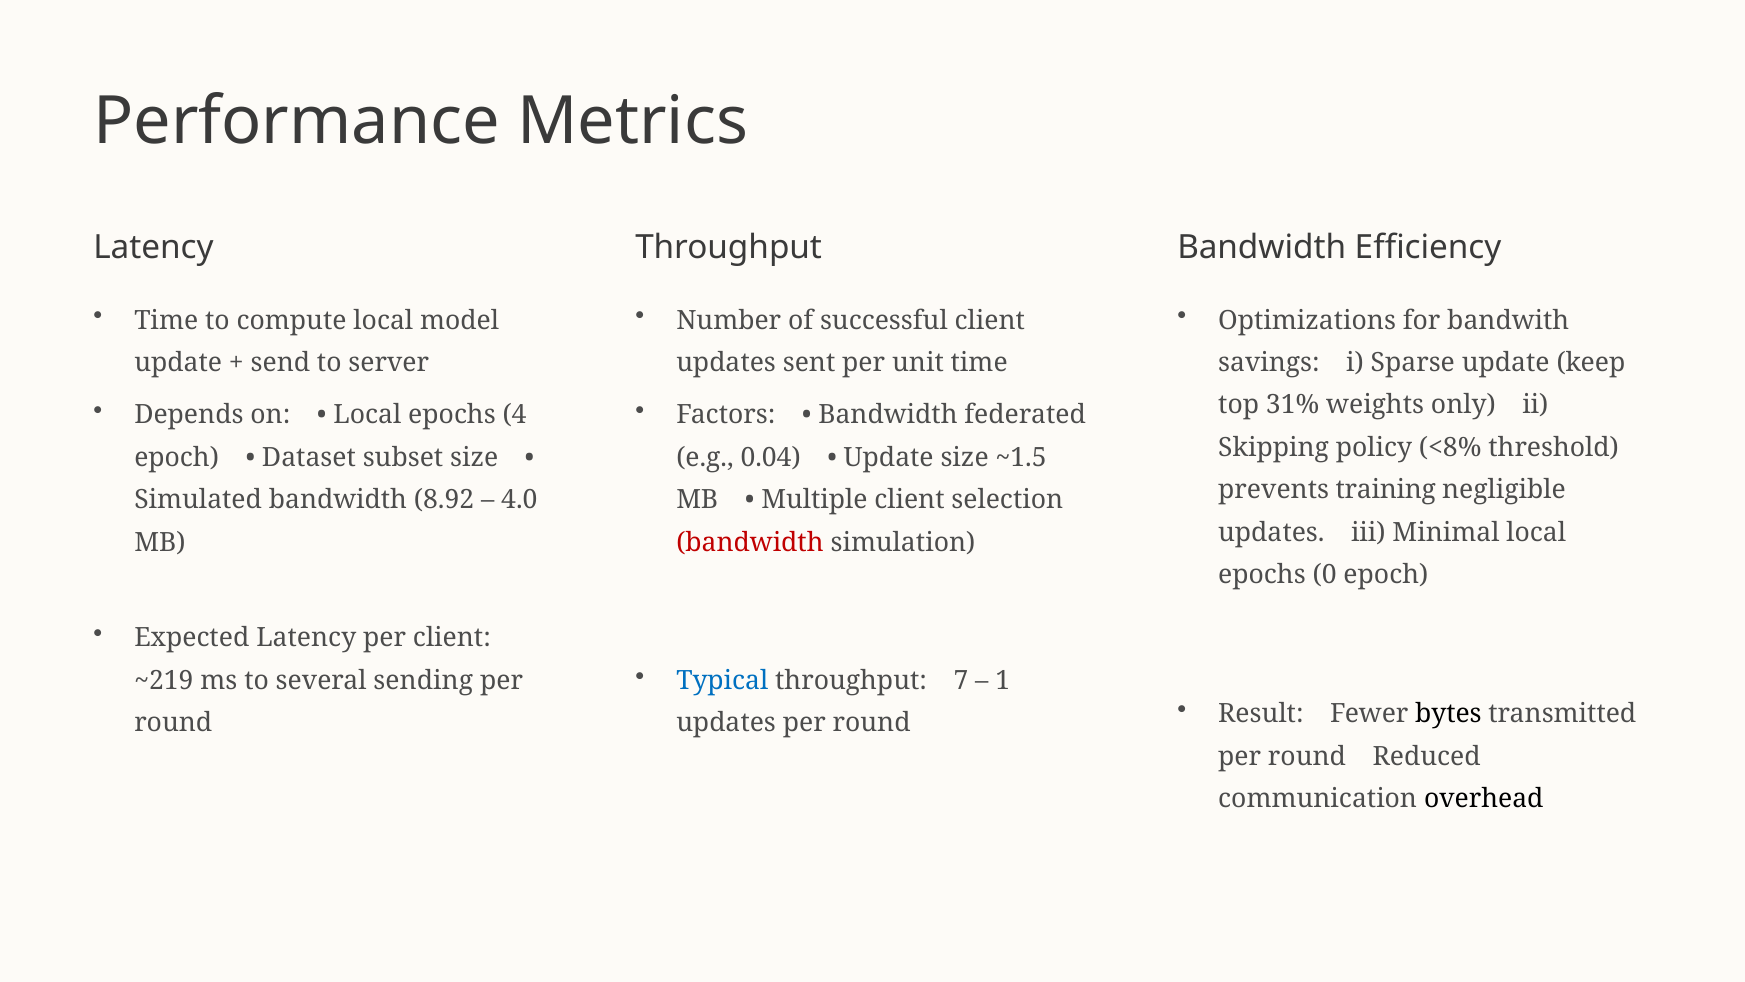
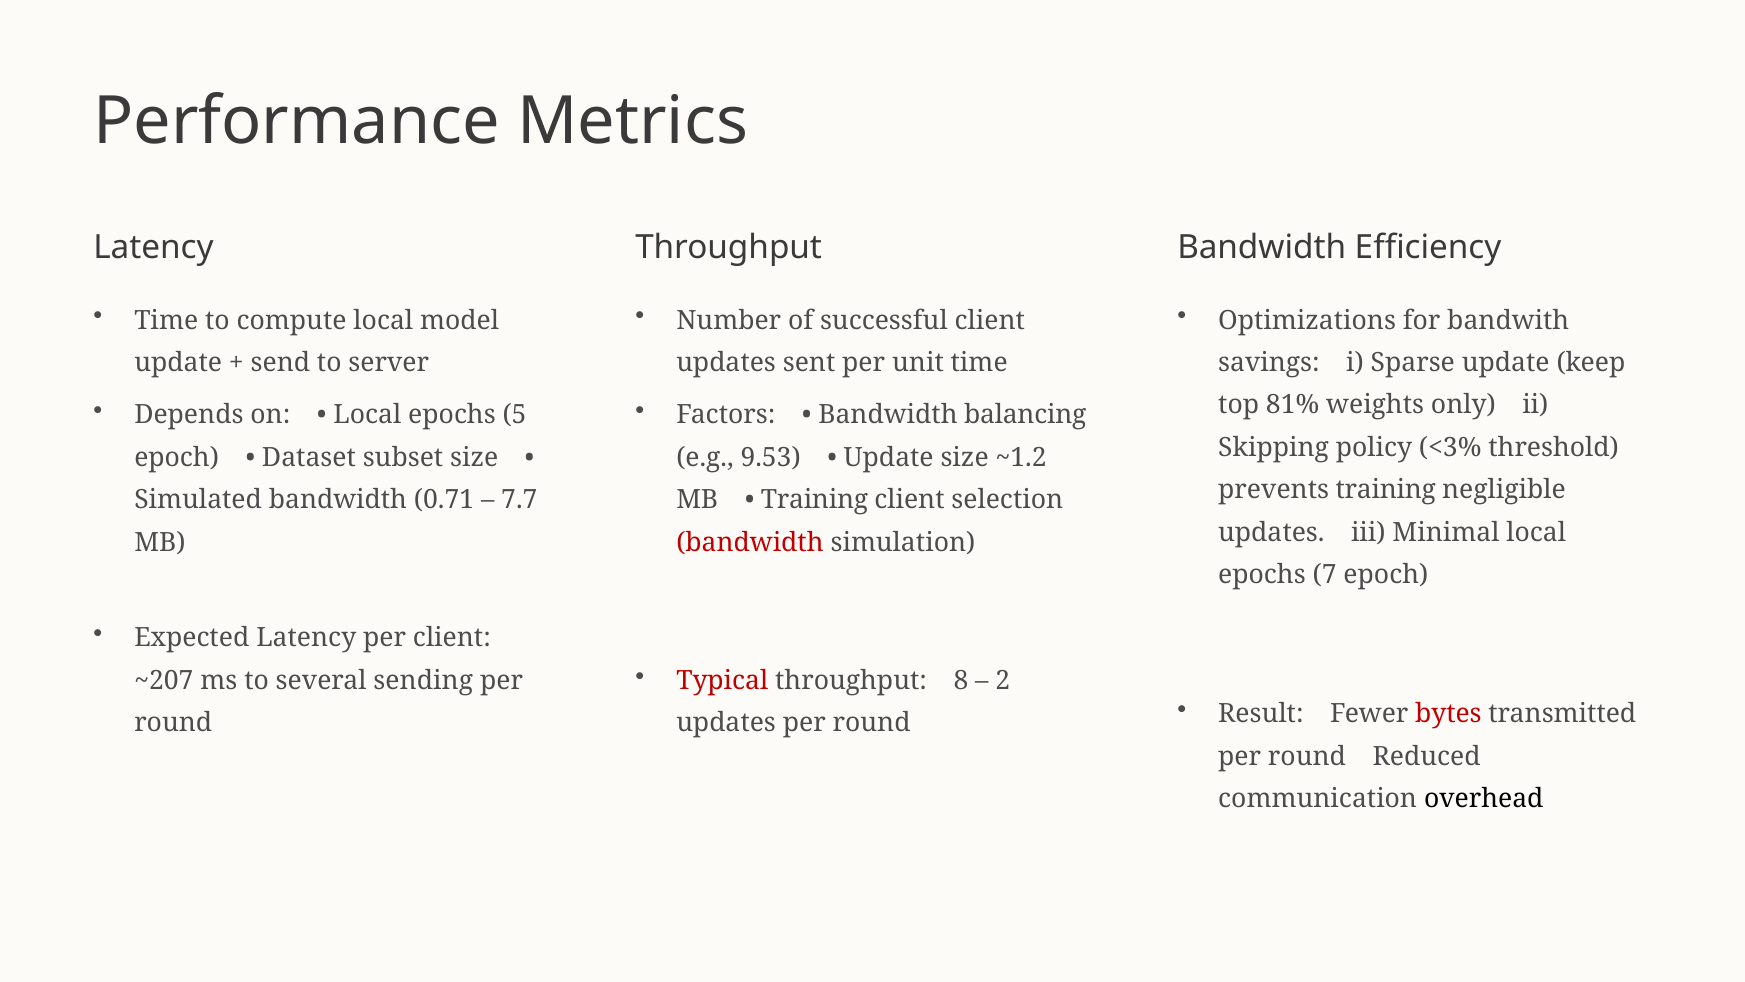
31%: 31% -> 81% (1293, 405)
4: 4 -> 5 (515, 415)
federated: federated -> balancing (1025, 415)
<8%: <8% -> <3% (1450, 447)
0.04: 0.04 -> 9.53 (771, 457)
~1.5: ~1.5 -> ~1.2 (1021, 457)
8.92: 8.92 -> 0.71 (444, 500)
4.0: 4.0 -> 7.7 (519, 500)
Multiple: Multiple -> Training (815, 500)
0: 0 -> 7 (1325, 575)
Typical colour: blue -> red (722, 680)
7: 7 -> 8 (961, 680)
1: 1 -> 2 (1003, 680)
~219: ~219 -> ~207 (164, 680)
bytes colour: black -> red (1448, 714)
